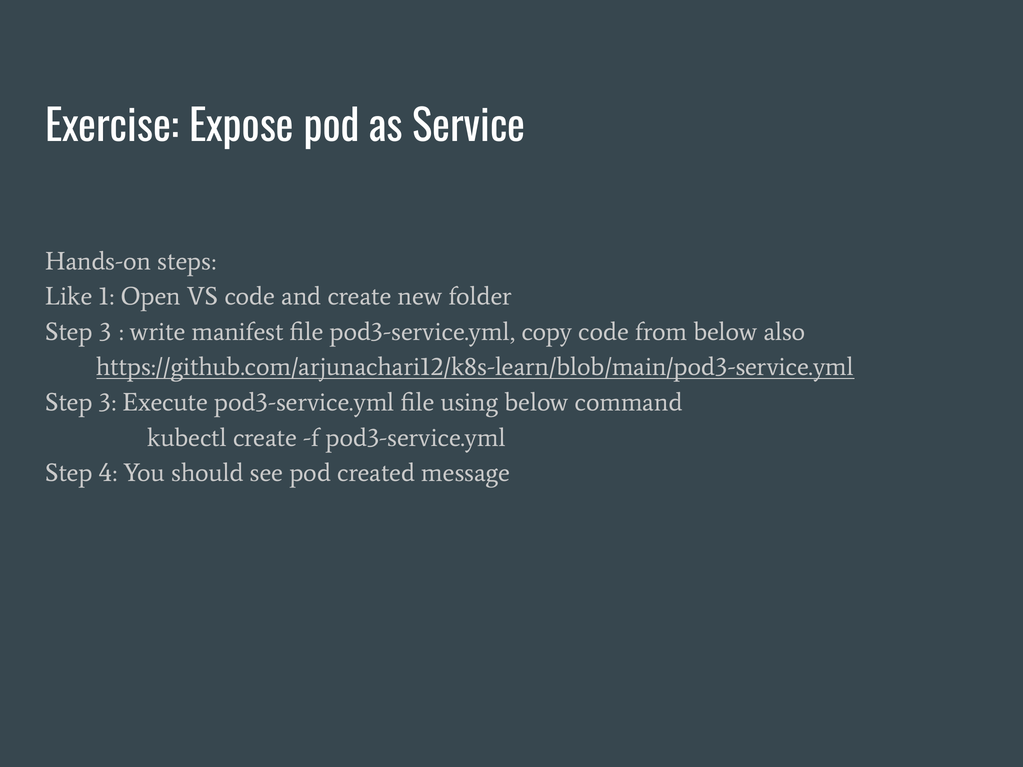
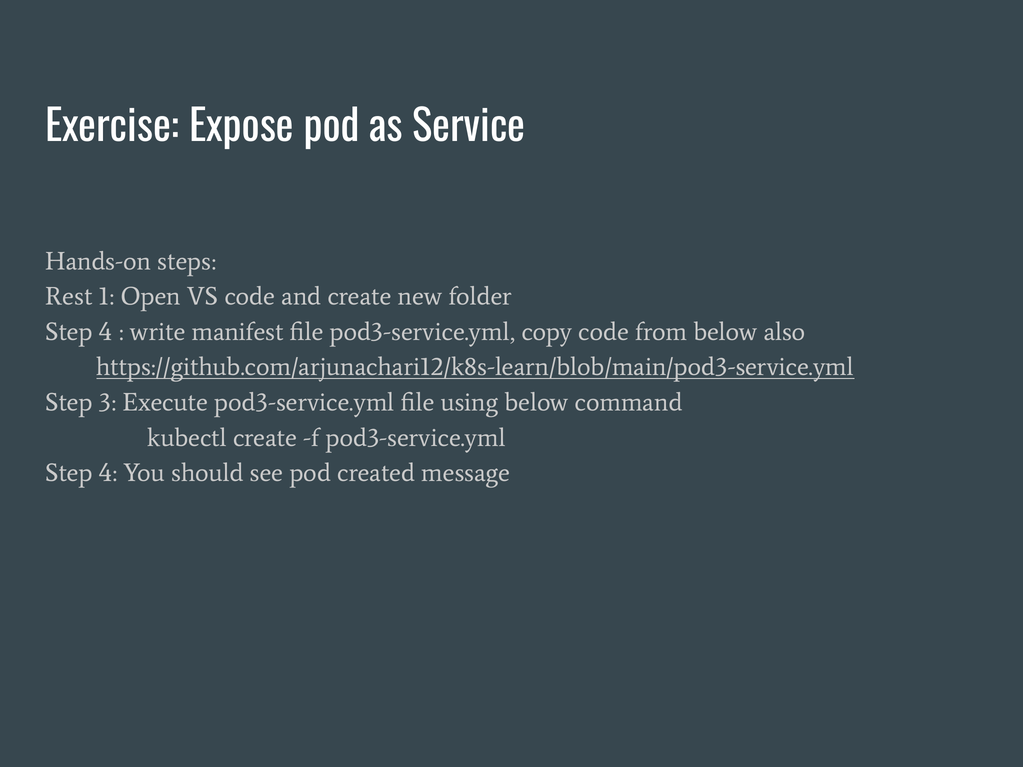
Like: Like -> Rest (69, 296)
3: 3 -> 4 (106, 332)
